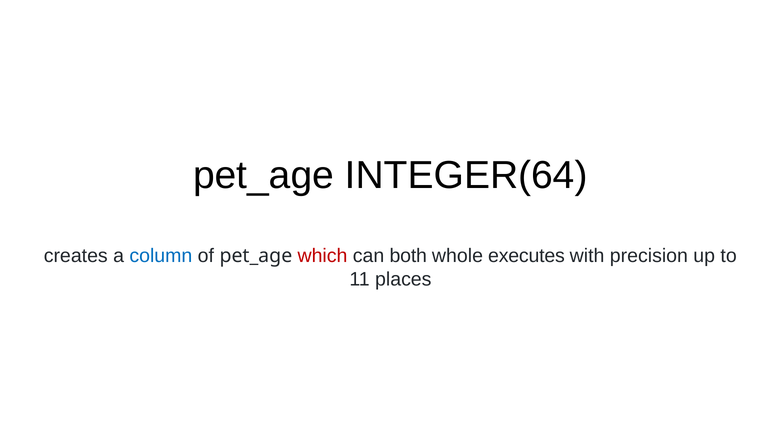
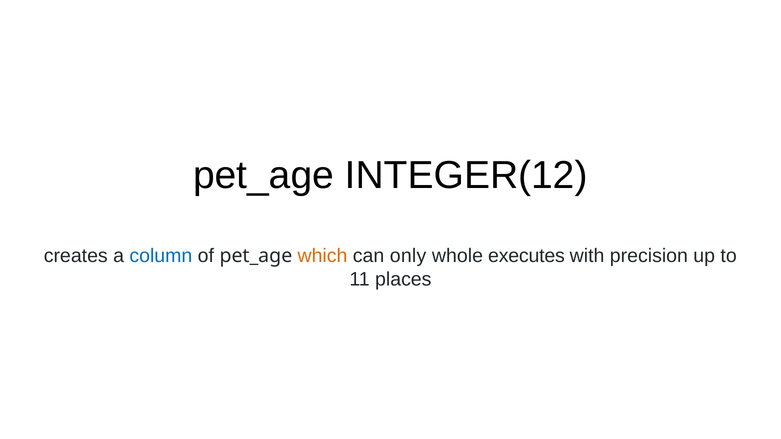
INTEGER(64: INTEGER(64 -> INTEGER(12 (466, 176)
which colour: red -> orange (322, 256)
both: both -> only (408, 256)
